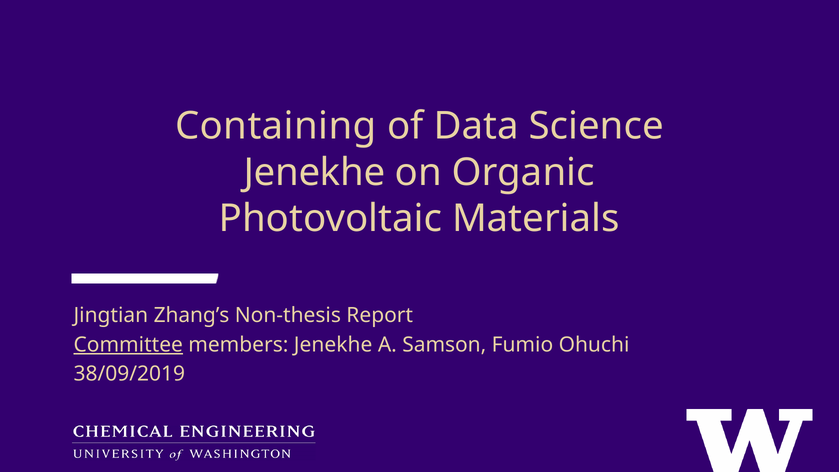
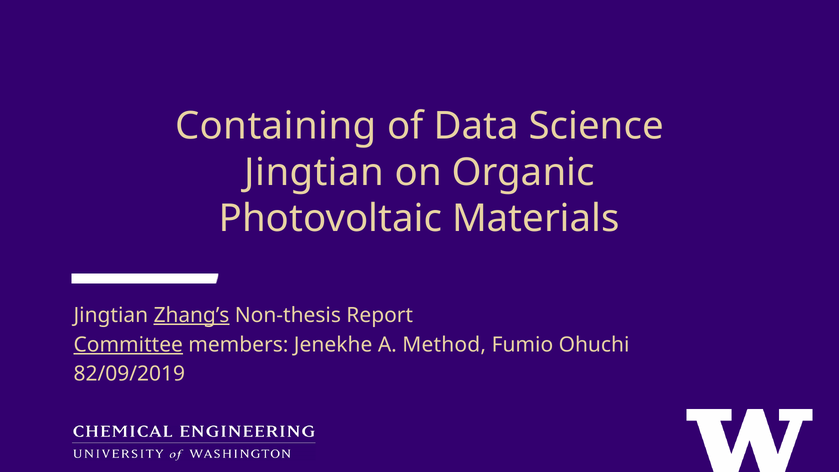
Jenekhe: Jenekhe -> Jingtian (314, 172)
Zhang’s underline: none -> present (192, 315)
Samson: Samson -> Method (444, 345)
38/09/2019: 38/09/2019 -> 82/09/2019 (129, 374)
